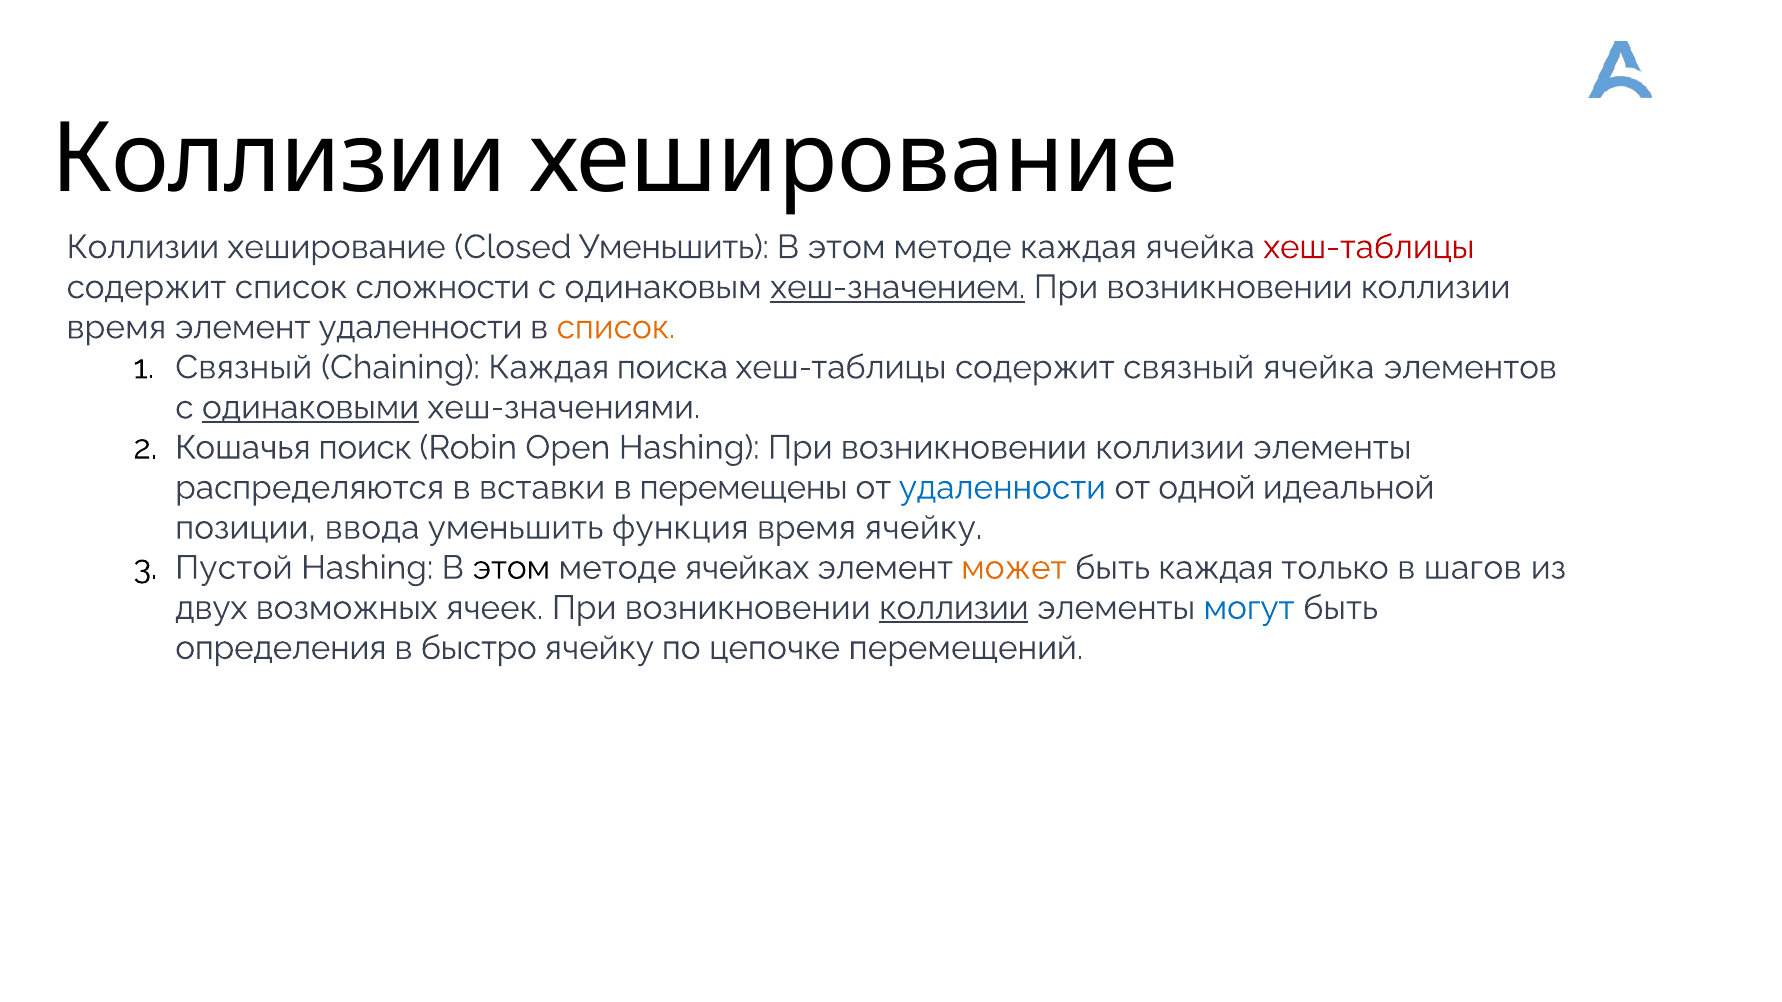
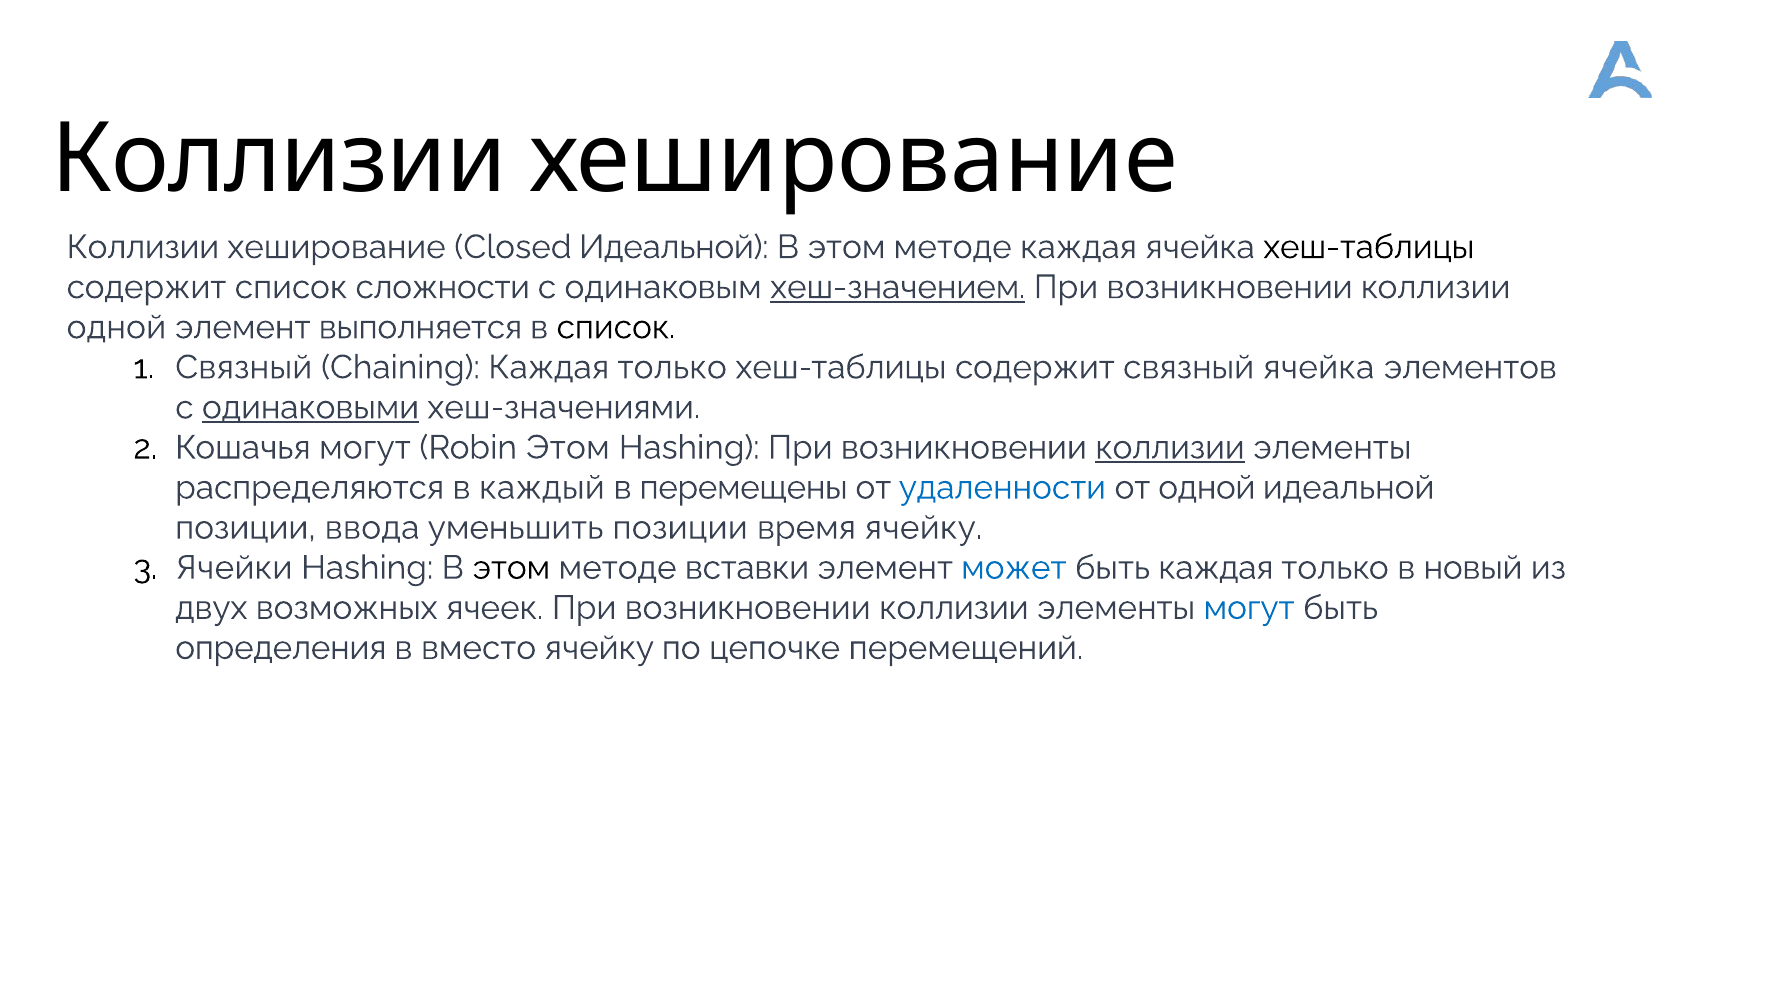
Closed Уменьшить: Уменьшить -> Идеальной (674, 247)
хеш-таблицы colour: red -> black (1369, 247)
время: время -> одной (116, 327)
элемент удаленности: удаленности -> выполняется (420, 327)
список colour: orange -> black (616, 327)
Chaining Каждая поиска: поиска -> только (672, 367)
Кошачья поиск: поиск -> могут (365, 448)
Robin Open: Open -> Этом (568, 448)
коллизии underline: none -> present (1170, 448)
вставки: вставки -> каждый (542, 488)
уменьшить функция: функция -> позиции (680, 528)
Пустой: Пустой -> Ячейки (234, 568)
ячейках: ячейках -> вставки (747, 568)
может colour: orange -> blue (1014, 568)
шагов: шагов -> новый (1473, 568)
коллизии underline: present -> none (954, 608)
быстро: быстро -> вместо (479, 648)
